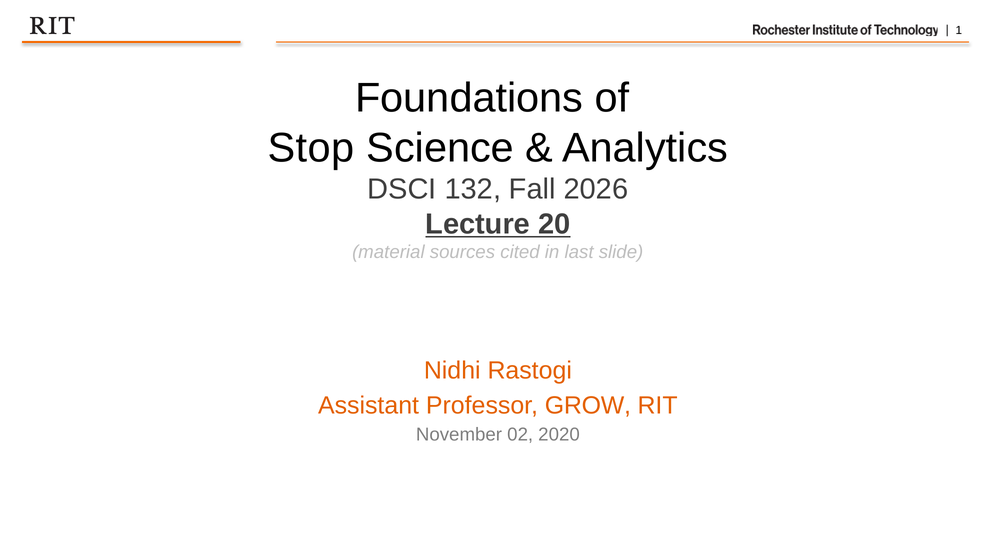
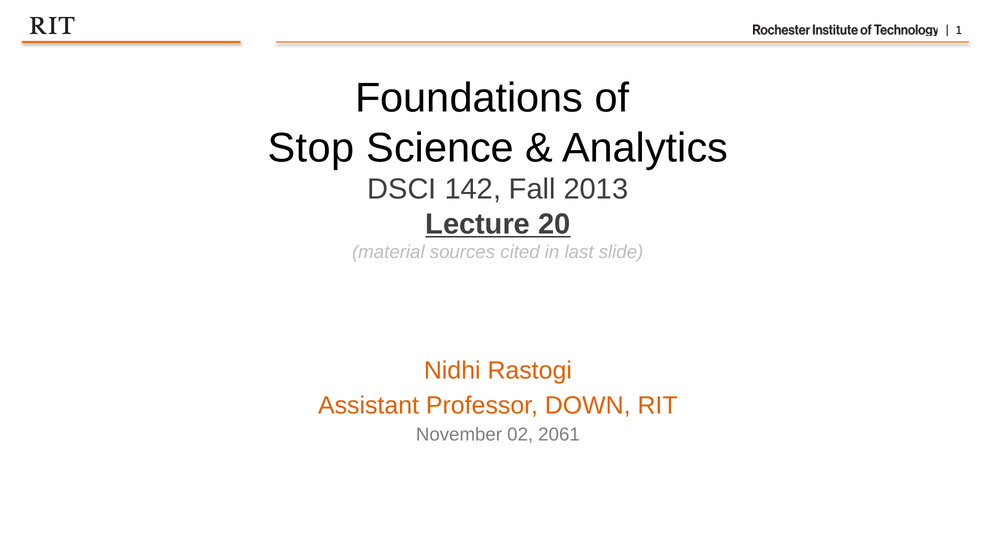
132: 132 -> 142 (473, 189)
2026: 2026 -> 2013 (596, 189)
GROW: GROW -> DOWN (588, 406)
2020: 2020 -> 2061 (559, 435)
